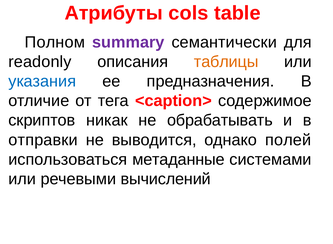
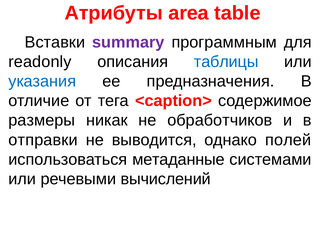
cols: cols -> area (189, 13)
Полном: Полном -> Вставки (55, 42)
семантически: семантически -> программным (224, 42)
таблицы colour: orange -> blue (226, 62)
скриптов: скриптов -> размеры (42, 120)
обрабатывать: обрабатывать -> обработчиков (220, 120)
